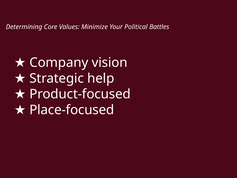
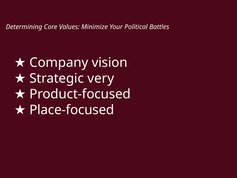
help: help -> very (101, 78)
